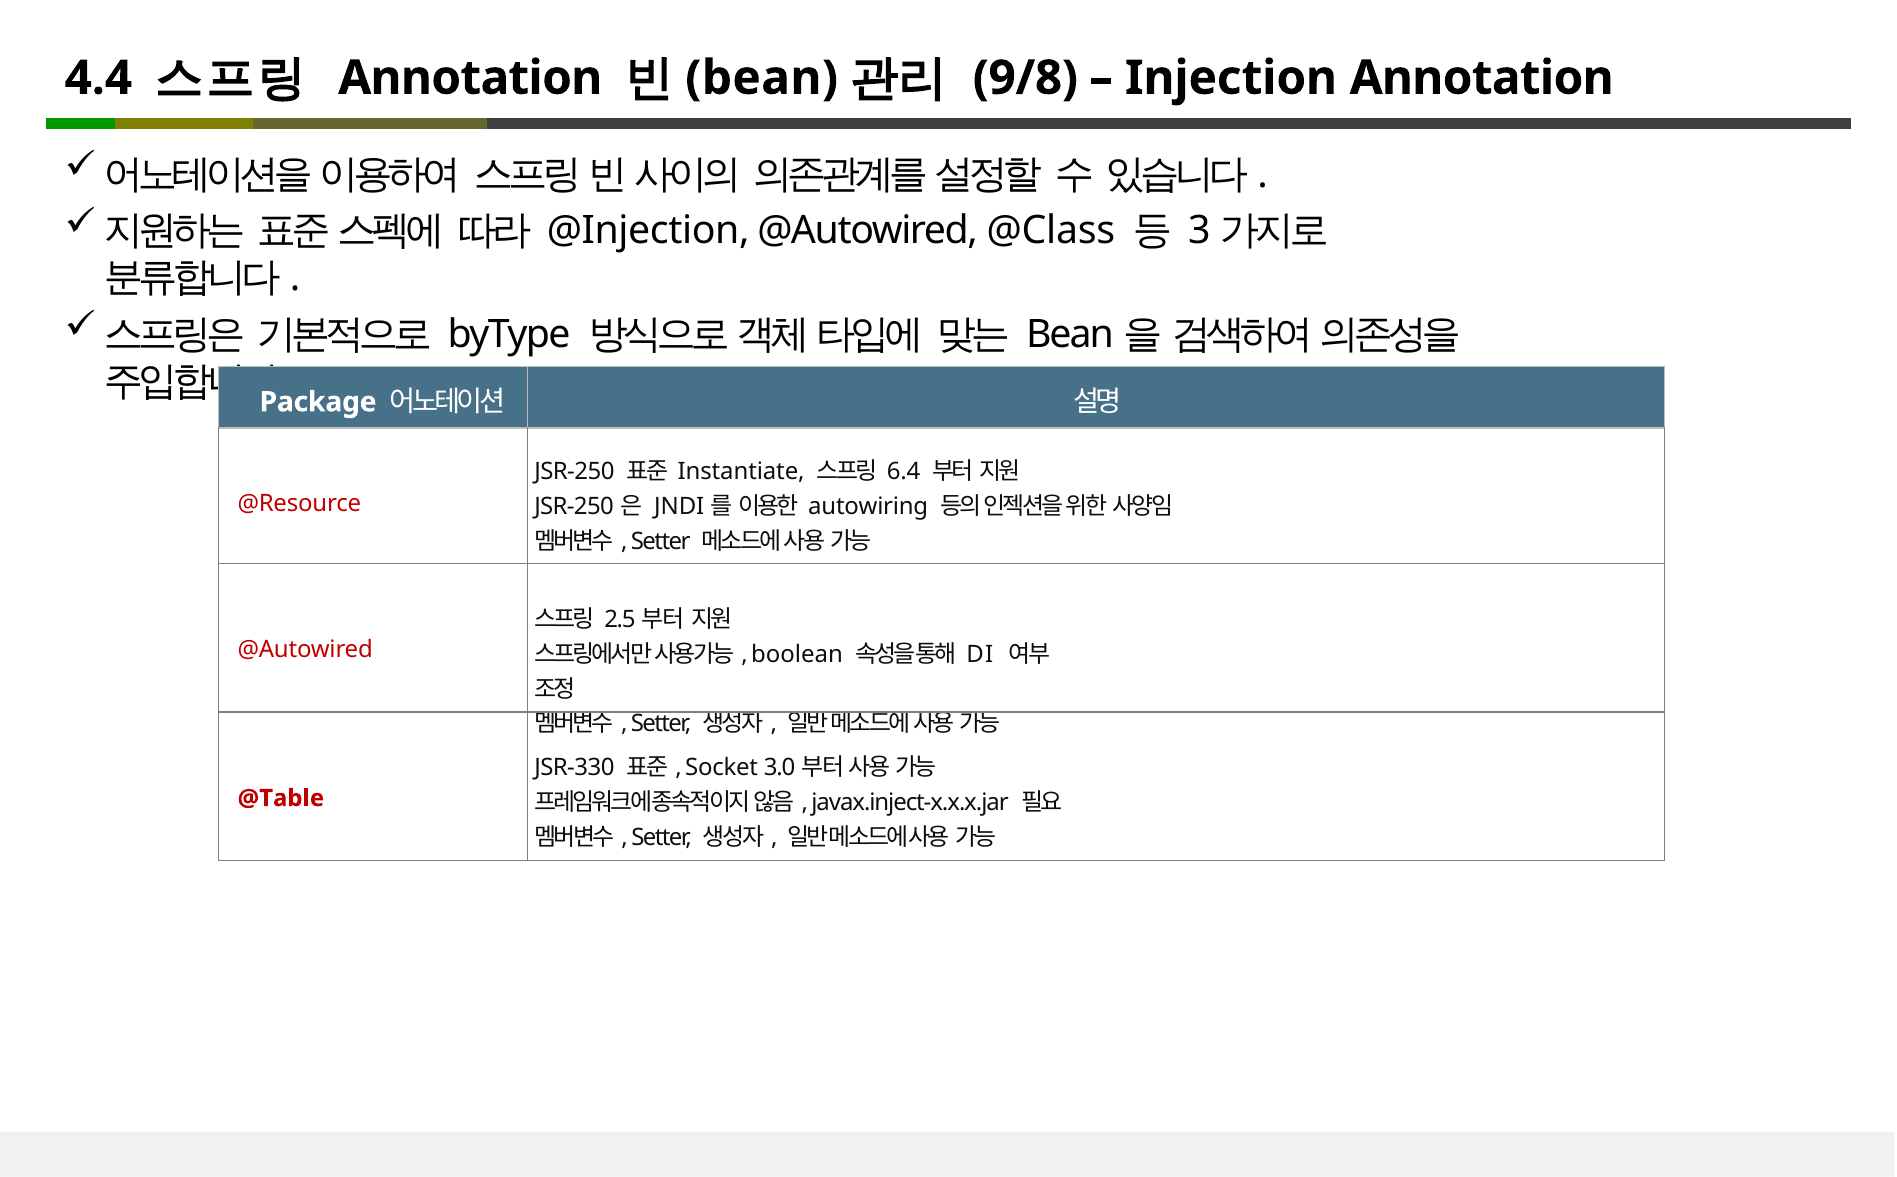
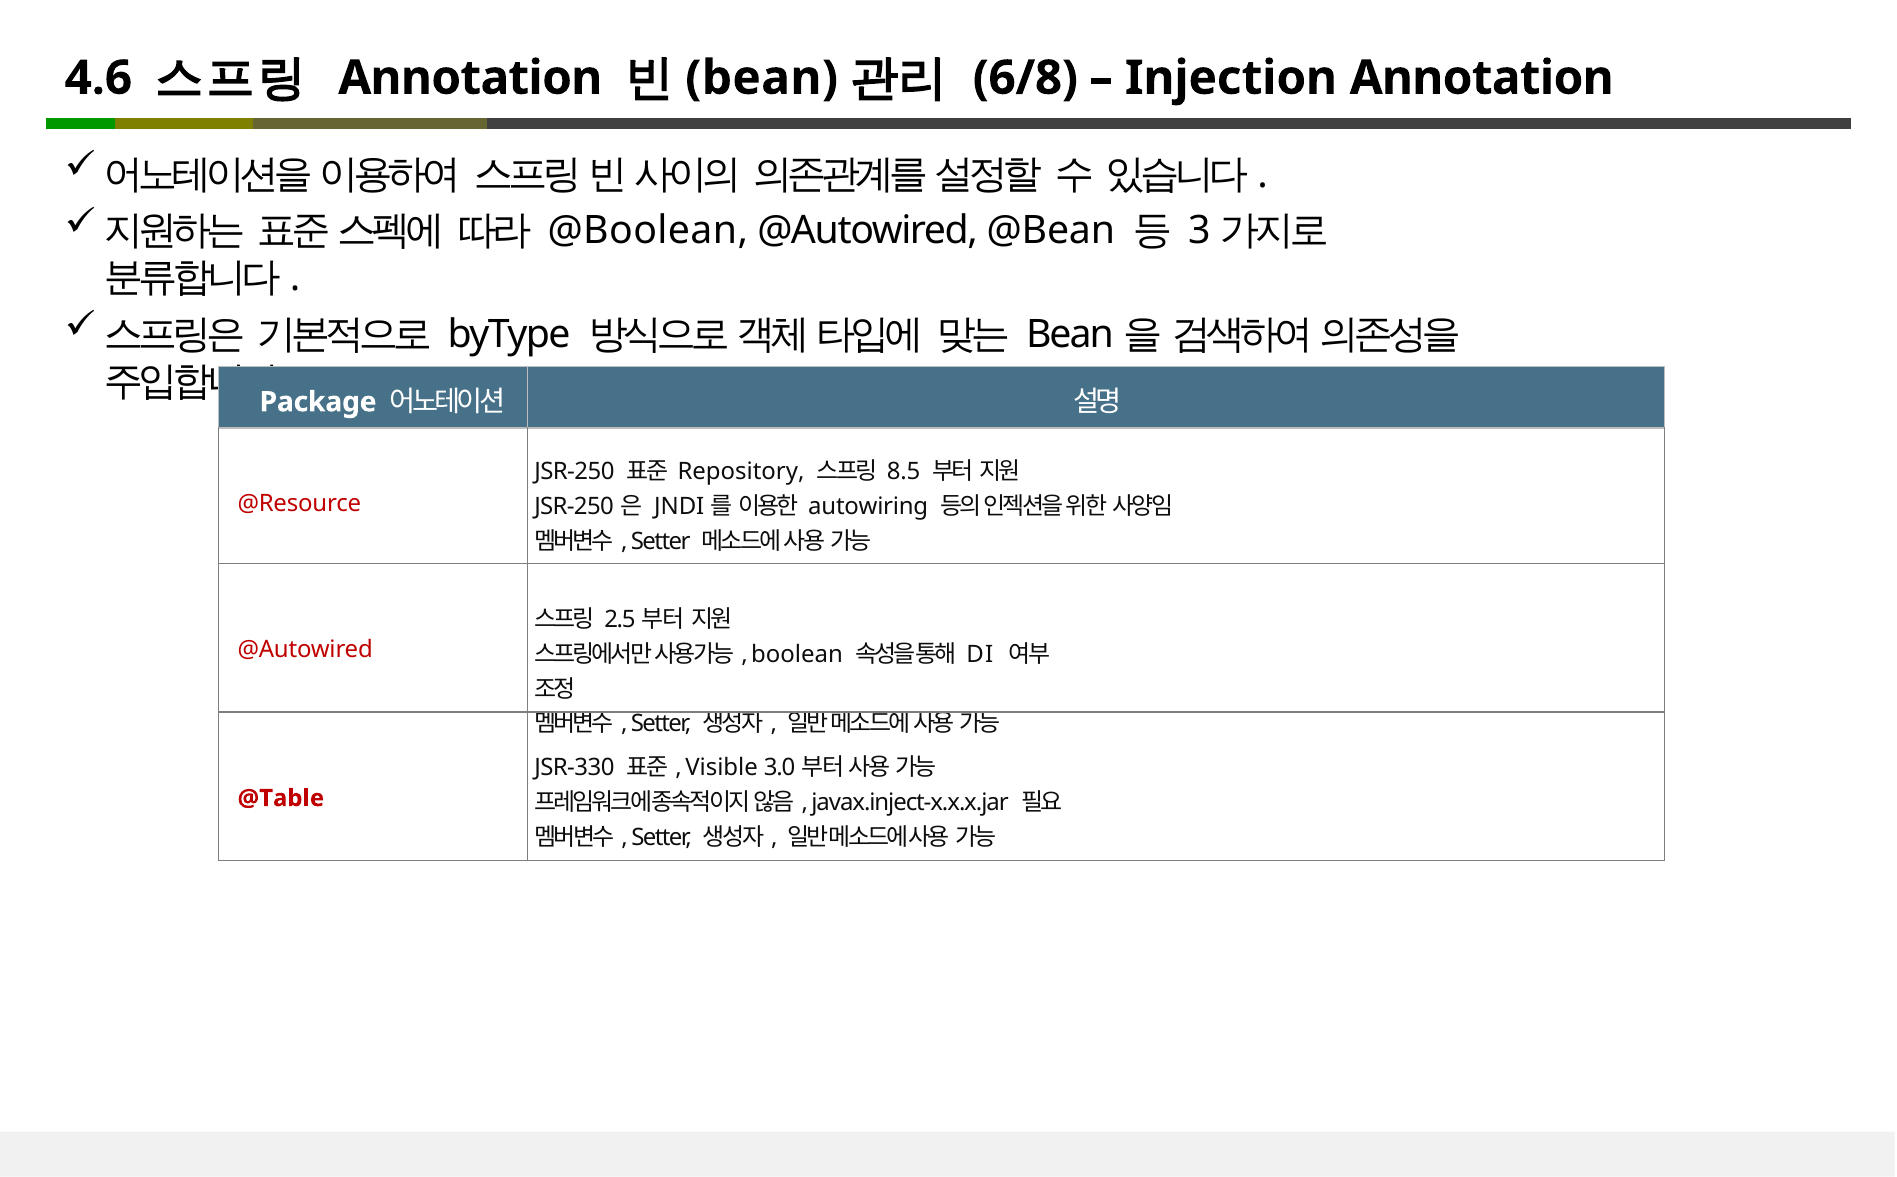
4.4: 4.4 -> 4.6 (98, 78)
9/8: 9/8 -> 6/8 (1025, 78)
@Injection: @Injection -> @Boolean (648, 231)
@Class: @Class -> @Bean (1051, 231)
Instantiate: Instantiate -> Repository (741, 472)
6.4: 6.4 -> 8.5 (904, 472)
Socket: Socket -> Visible (722, 768)
